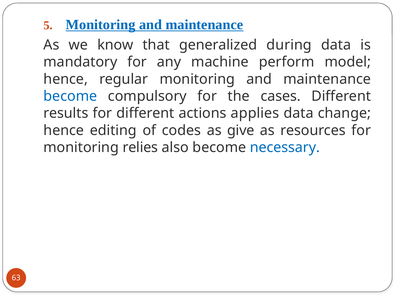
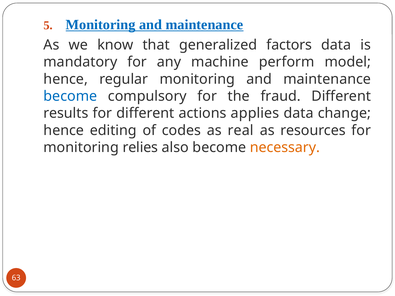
during: during -> factors (289, 45)
cases: cases -> fraud (281, 96)
give: give -> real (241, 130)
necessary colour: blue -> orange (285, 148)
